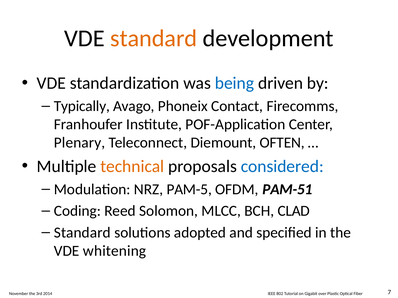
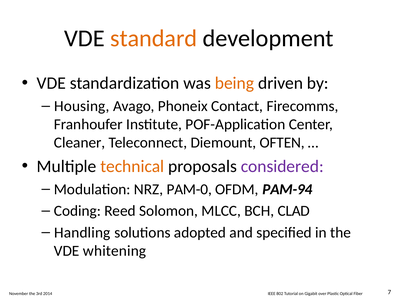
being colour: blue -> orange (234, 83)
Typically: Typically -> Housing (82, 106)
Plenary: Plenary -> Cleaner (80, 143)
considered colour: blue -> purple (282, 167)
PAM-5: PAM-5 -> PAM-0 (189, 190)
PAM-51: PAM-51 -> PAM-94 (287, 190)
Standard: Standard -> Handling (82, 233)
